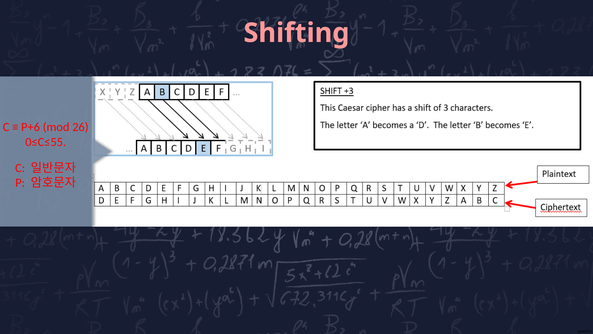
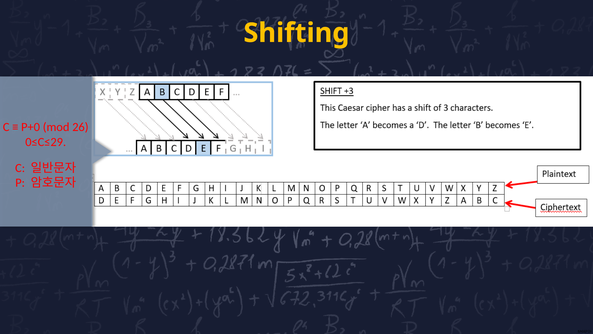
Shifting colour: pink -> yellow (296, 33)
P+6: P+6 -> P+0 (31, 127)
0≤C≤55: 0≤C≤55 -> 0≤C≤29 (46, 142)
